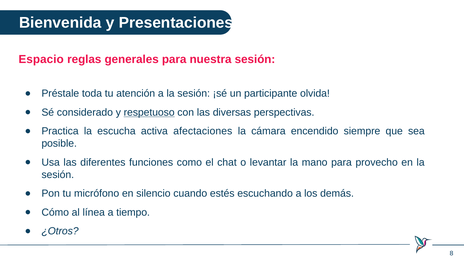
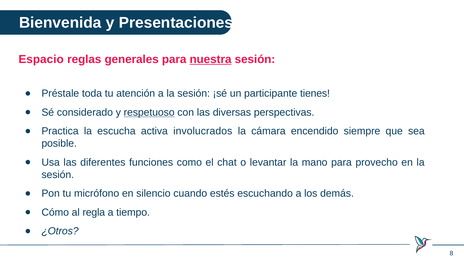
nuestra underline: none -> present (211, 59)
olvida: olvida -> tienes (315, 94)
afectaciones: afectaciones -> involucrados (203, 131)
línea: línea -> regla (94, 212)
